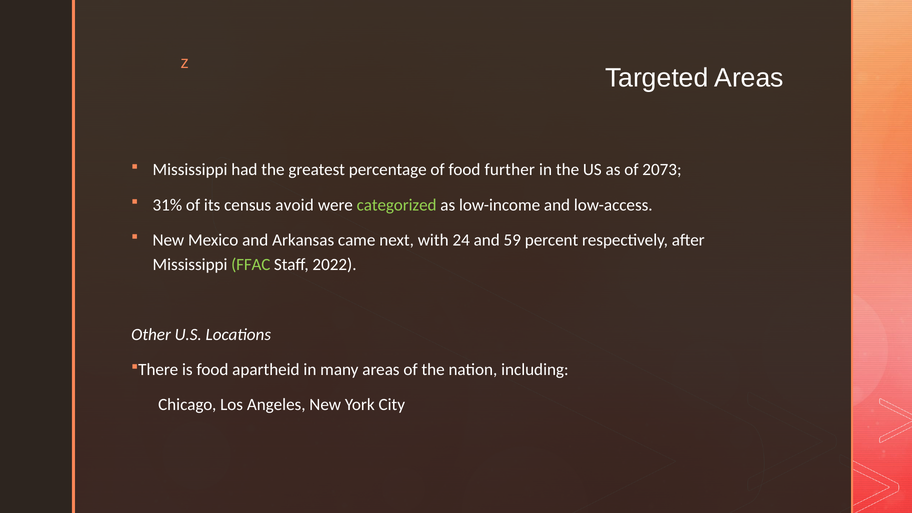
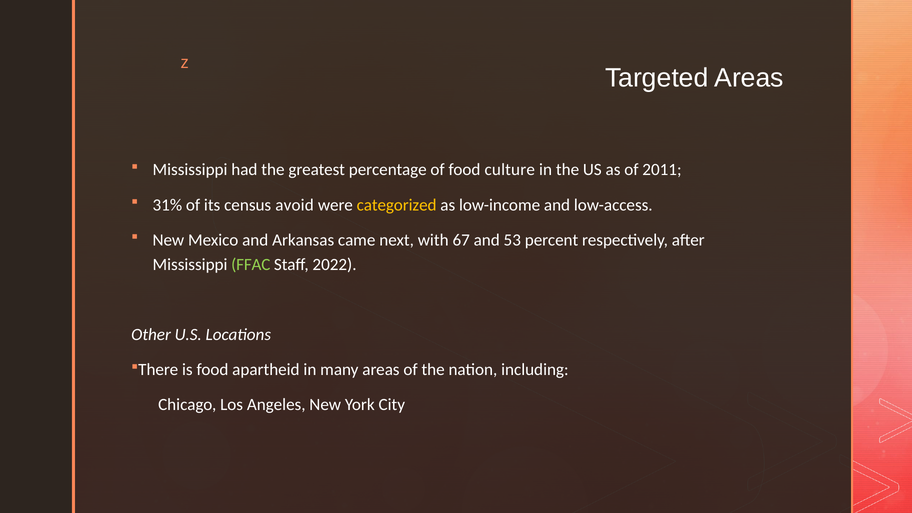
further: further -> culture (510, 170)
2073: 2073 -> 2011 (662, 170)
categorized colour: light green -> yellow (397, 205)
24: 24 -> 67 (461, 240)
59: 59 -> 53 (512, 240)
